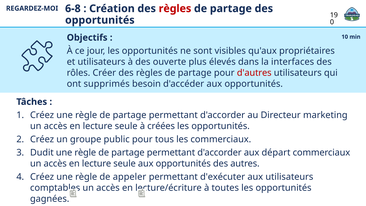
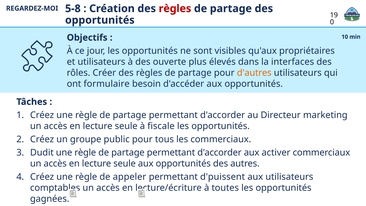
6-8: 6-8 -> 5-8 (73, 9)
d'autres colour: red -> orange (254, 73)
supprimés: supprimés -> formulaire (107, 84)
créées: créées -> fiscale (161, 126)
départ: départ -> activer (276, 153)
d'exécuter: d'exécuter -> d'puissent (223, 177)
